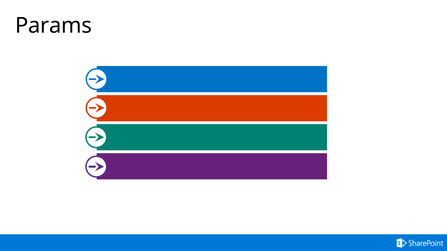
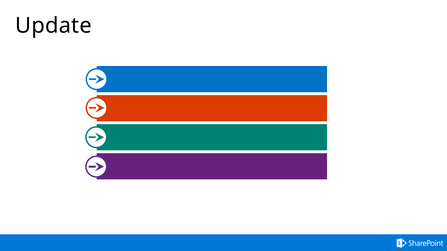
Params: Params -> Update (53, 26)
